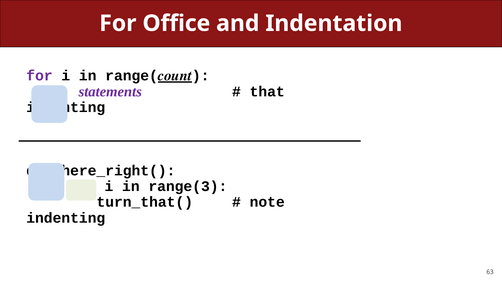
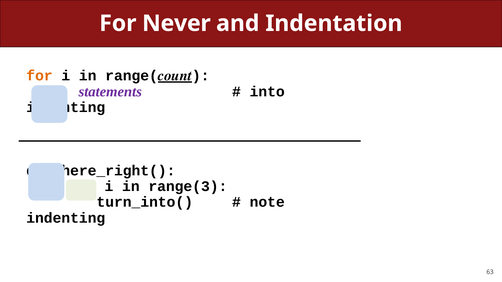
Office: Office -> Never (176, 23)
for colour: purple -> orange (39, 76)
that: that -> into (267, 92)
turn_that(: turn_that( -> turn_into( (145, 202)
